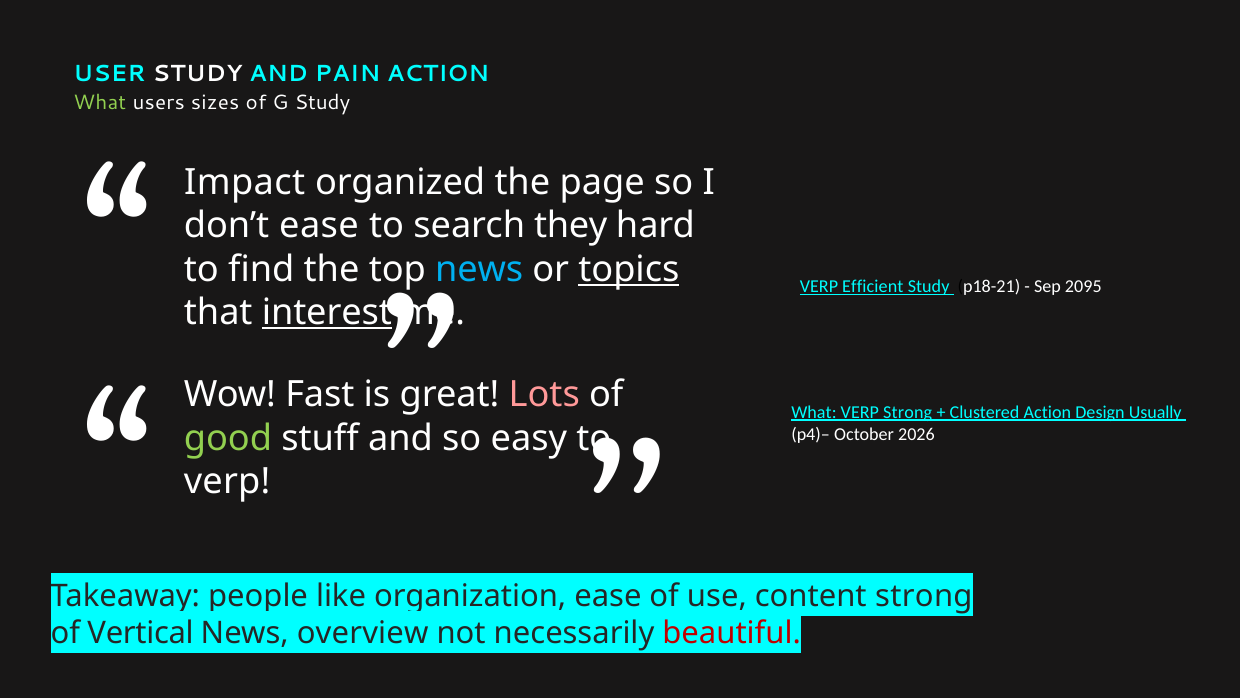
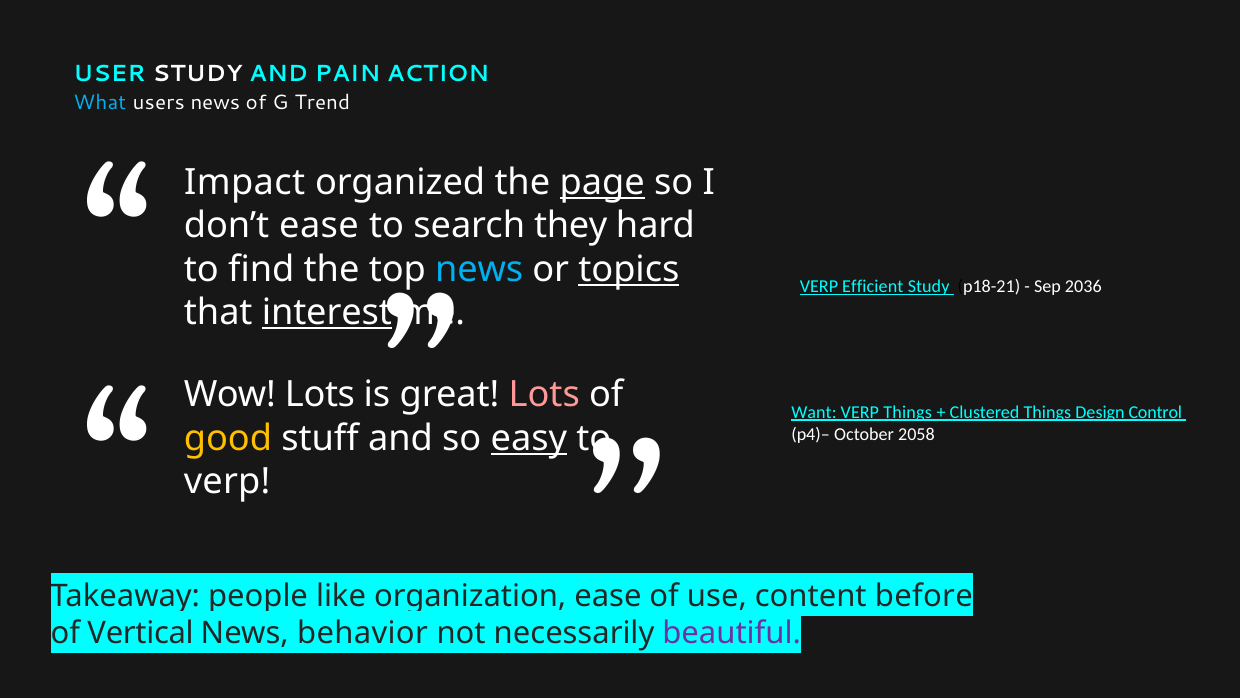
What colour: light green -> light blue (100, 103)
users sizes: sizes -> news (215, 103)
G Study: Study -> Trend (322, 103)
page underline: none -> present (602, 182)
2095: 2095 -> 2036 (1083, 286)
Wow Fast: Fast -> Lots (320, 394)
What: What -> Want (814, 412)
VERP Strong: Strong -> Things (908, 412)
Clustered Action: Action -> Things (1047, 412)
Usually: Usually -> Control (1155, 412)
2026: 2026 -> 2058 (916, 434)
good colour: light green -> yellow (228, 438)
easy underline: none -> present (529, 438)
strong: strong -> before (924, 596)
overview: overview -> behavior (363, 633)
beautiful colour: red -> purple (732, 633)
